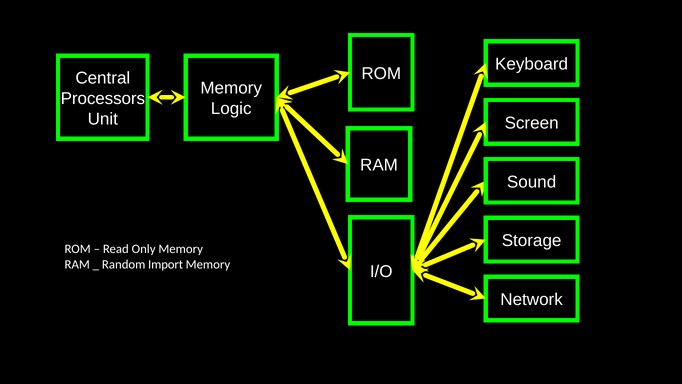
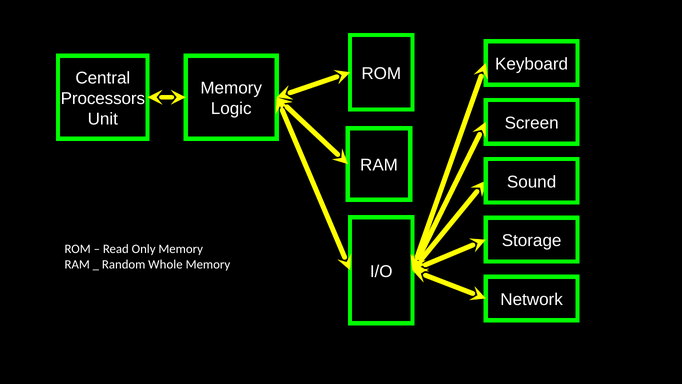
Import: Import -> Whole (165, 264)
